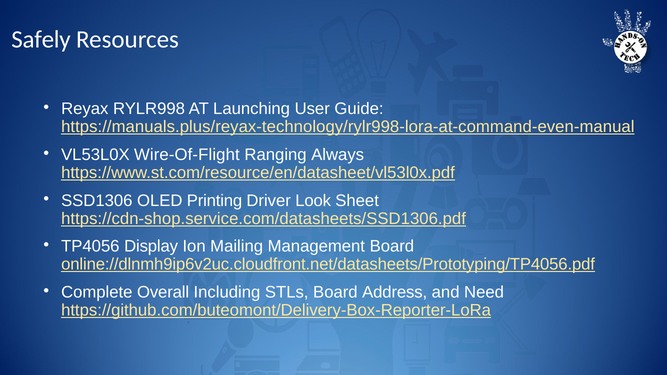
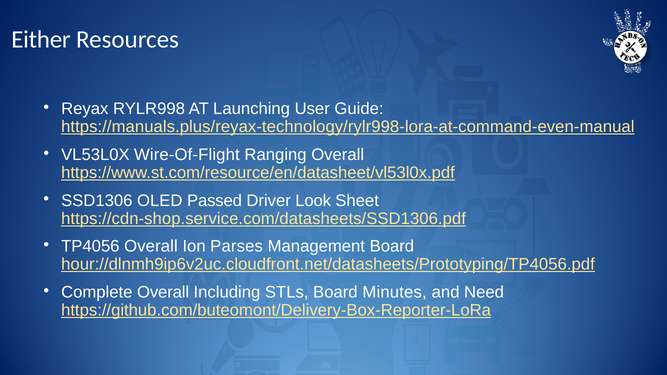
Safely: Safely -> Either (41, 39)
Ranging Always: Always -> Overall (338, 155)
Printing: Printing -> Passed (215, 201)
TP4056 Display: Display -> Overall (151, 246)
Mailing: Mailing -> Parses (237, 246)
online://dlnmh9ip6v2uc.cloudfront.net/datasheets/Prototyping/TP4056.pdf: online://dlnmh9ip6v2uc.cloudfront.net/datasheets/Prototyping/TP4056.pdf -> hour://dlnmh9ip6v2uc.cloudfront.net/datasheets/Prototyping/TP4056.pdf (328, 264)
Address: Address -> Minutes (395, 292)
